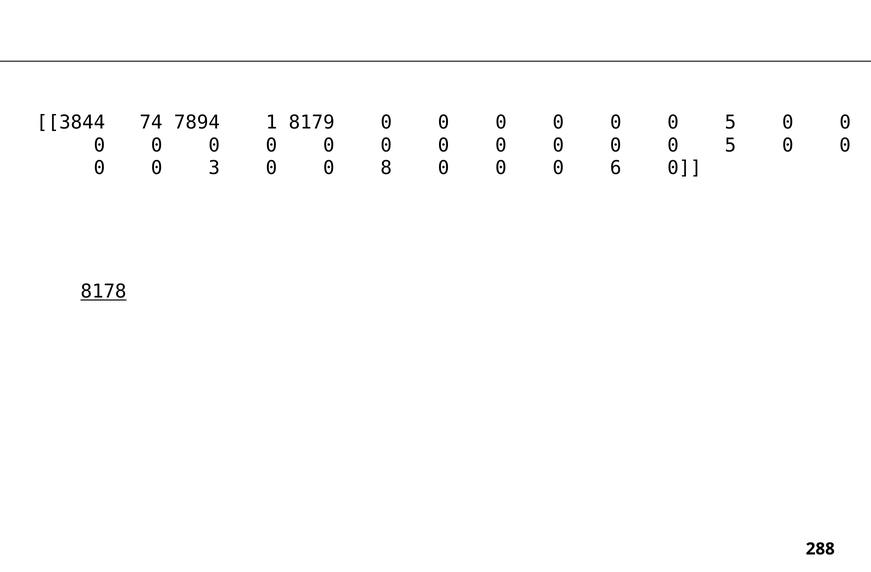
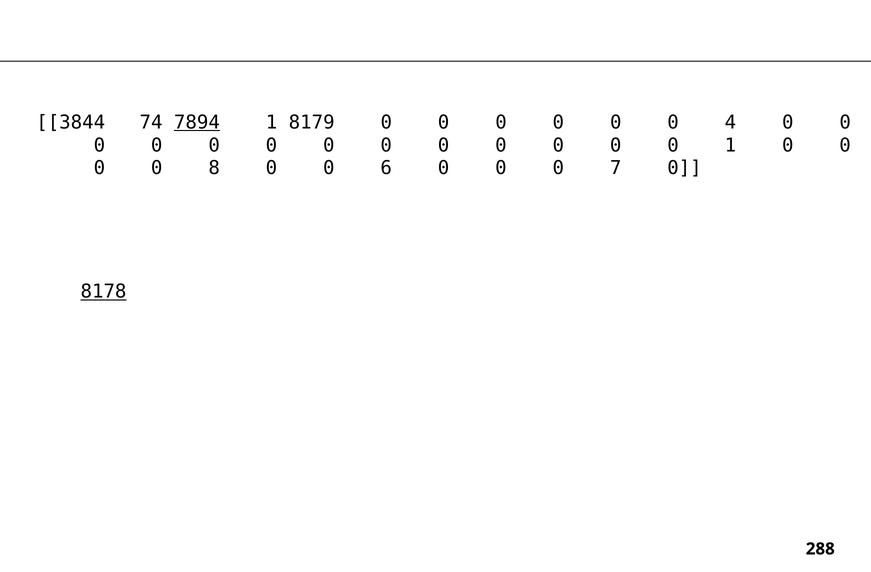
7894 underline: none -> present (197, 122)
5: 5 -> 4 (730, 122)
5: 5 -> 1 (730, 145)
3: 3 -> 8 (214, 168)
8: 8 -> 6 (386, 168)
6: 6 -> 7 (616, 168)
